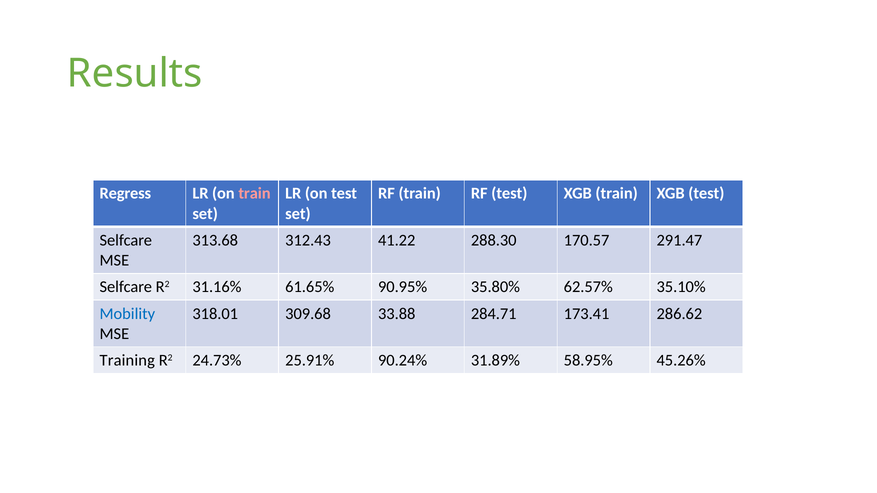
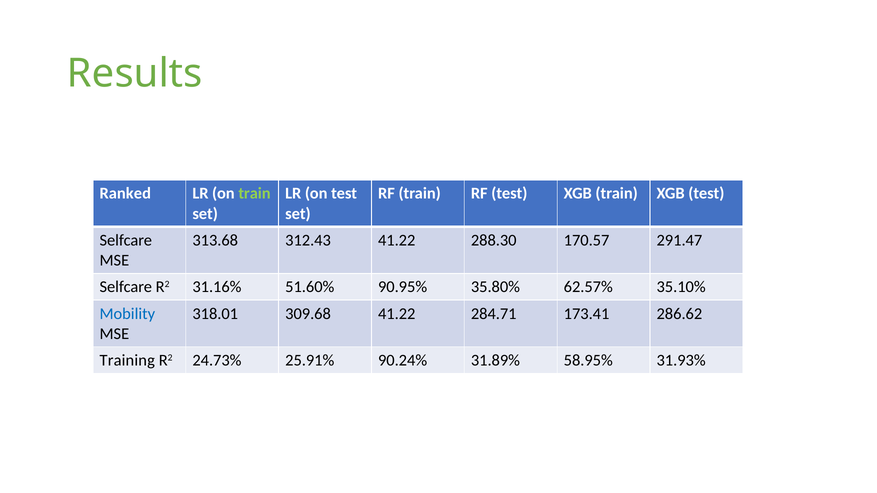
Regress: Regress -> Ranked (125, 194)
train colour: pink -> light green (254, 194)
61.65%: 61.65% -> 51.60% (310, 287)
309.68 33.88: 33.88 -> 41.22 (397, 314)
45.26%: 45.26% -> 31.93% (681, 361)
